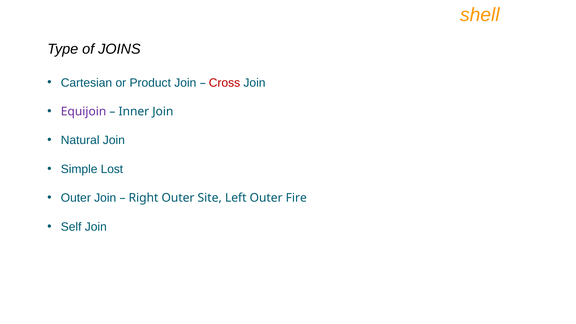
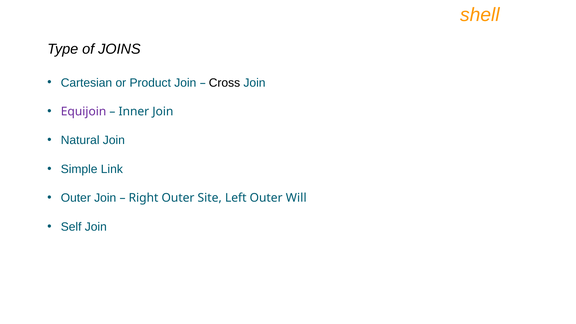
Cross colour: red -> black (224, 83)
Lost: Lost -> Link (112, 169)
Fire: Fire -> Will (296, 198)
